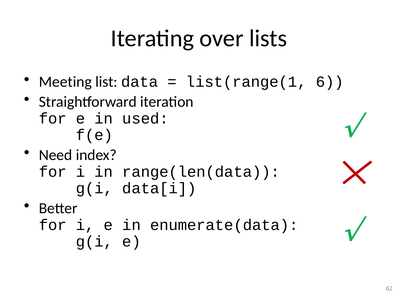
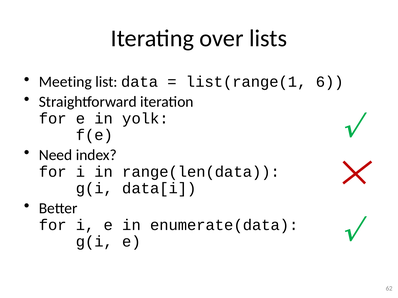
used: used -> yolk (145, 119)
